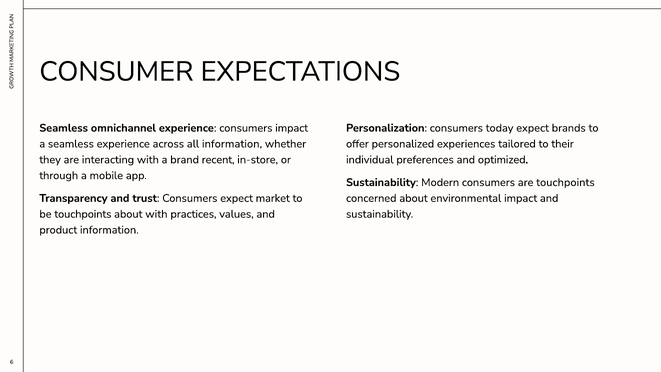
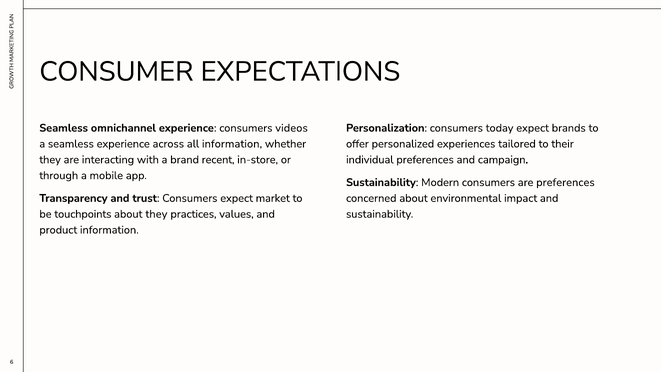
consumers impact: impact -> videos (292, 128)
optimized: optimized -> campaign (503, 160)
are touchpoints: touchpoints -> preferences (565, 182)
about with: with -> they (156, 214)
